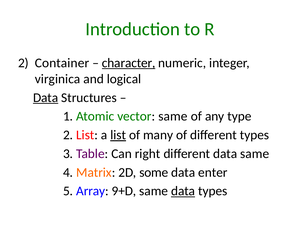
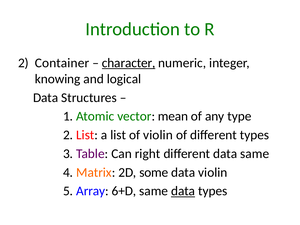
virginica: virginica -> knowing (58, 79)
Data underline: present -> none (46, 98)
vector same: same -> mean (173, 116)
list underline: present -> none (118, 135)
of many: many -> violin (158, 135)
data enter: enter -> violin (213, 172)
9+D: 9+D -> 6+D (124, 191)
